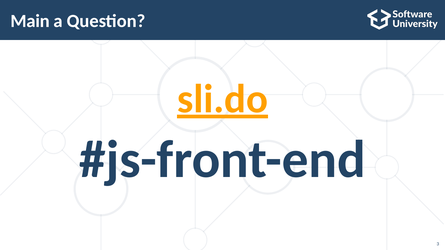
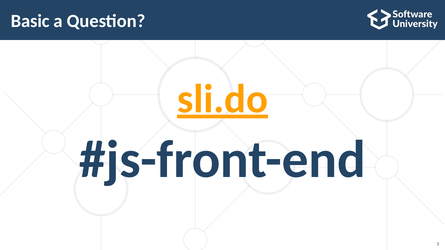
Main: Main -> Basic (30, 21)
